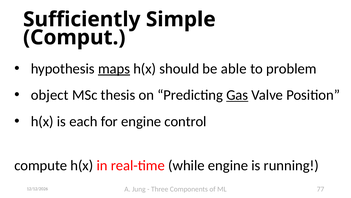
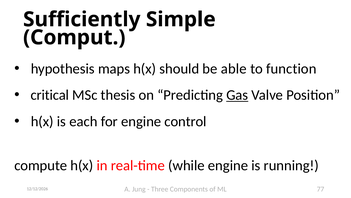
maps underline: present -> none (114, 69)
problem: problem -> function (291, 69)
object: object -> critical (50, 95)
